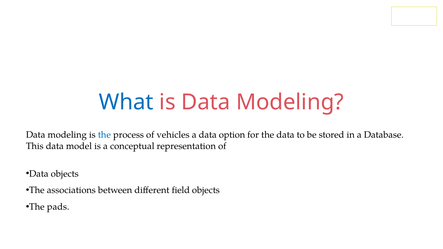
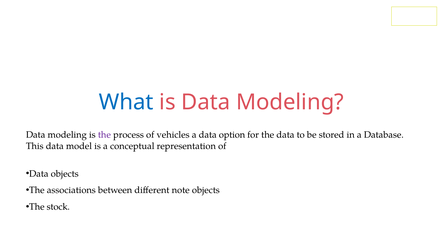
the colour: blue -> purple (104, 135)
field: field -> note (181, 190)
pads: pads -> stock (58, 207)
